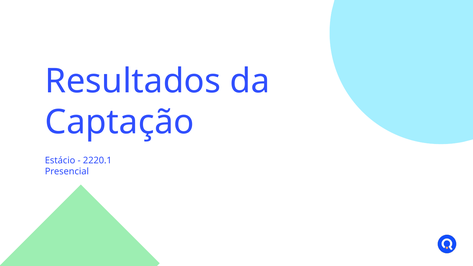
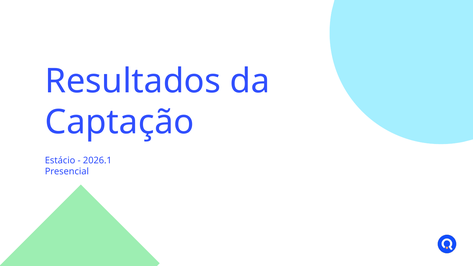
2220.1: 2220.1 -> 2026.1 (97, 161)
